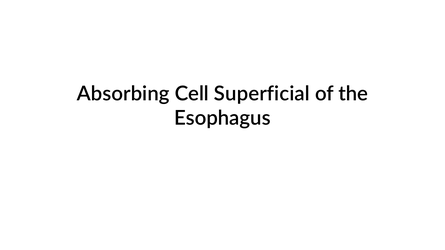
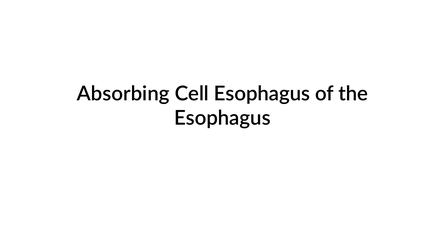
Cell Superficial: Superficial -> Esophagus (262, 94)
